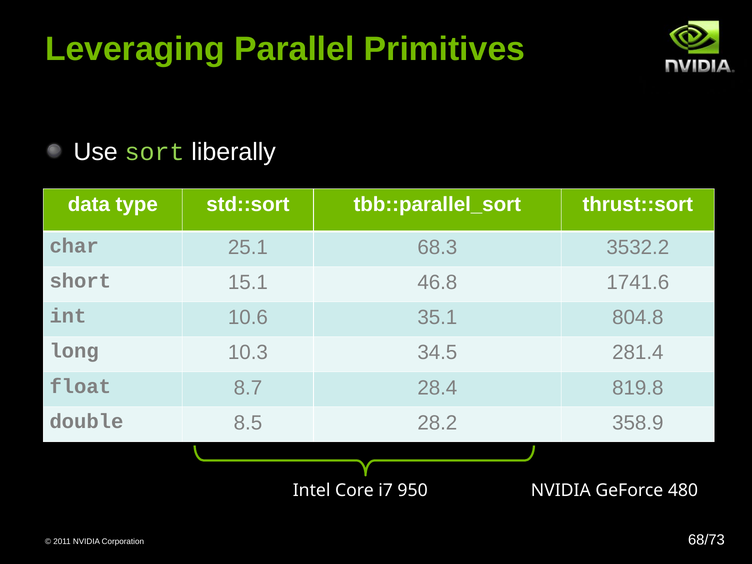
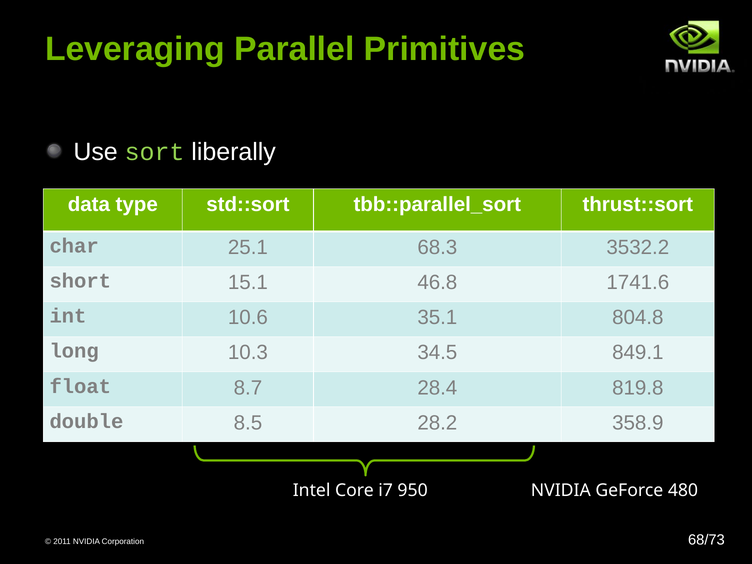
281.4: 281.4 -> 849.1 (638, 353)
